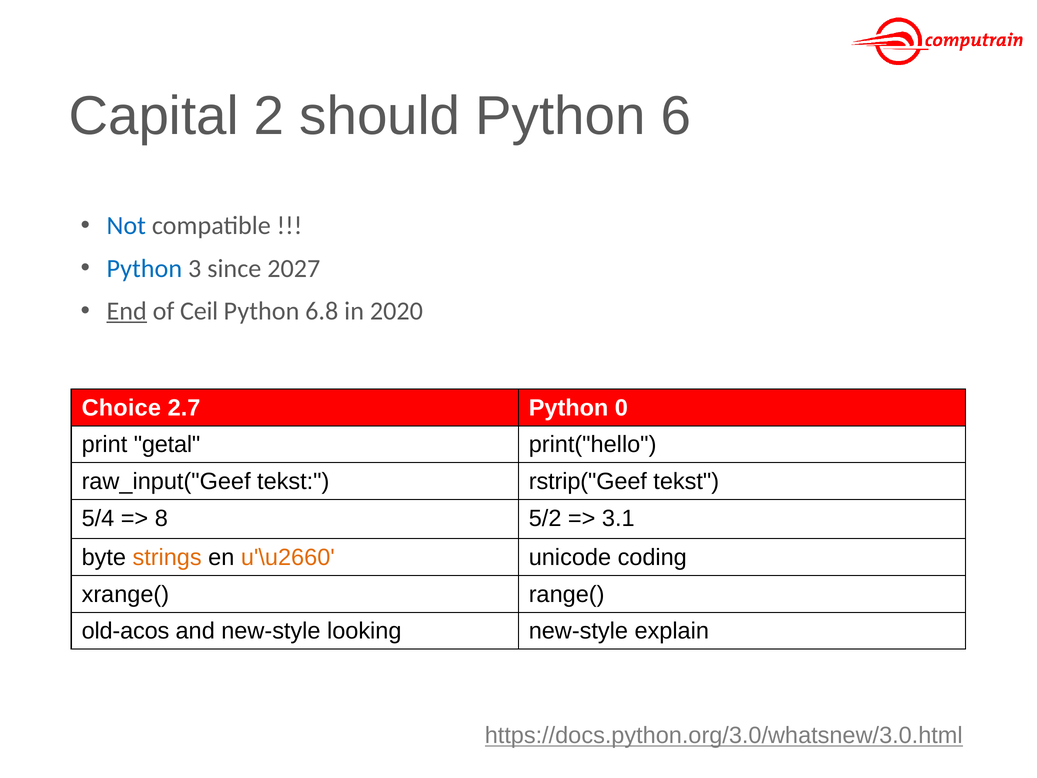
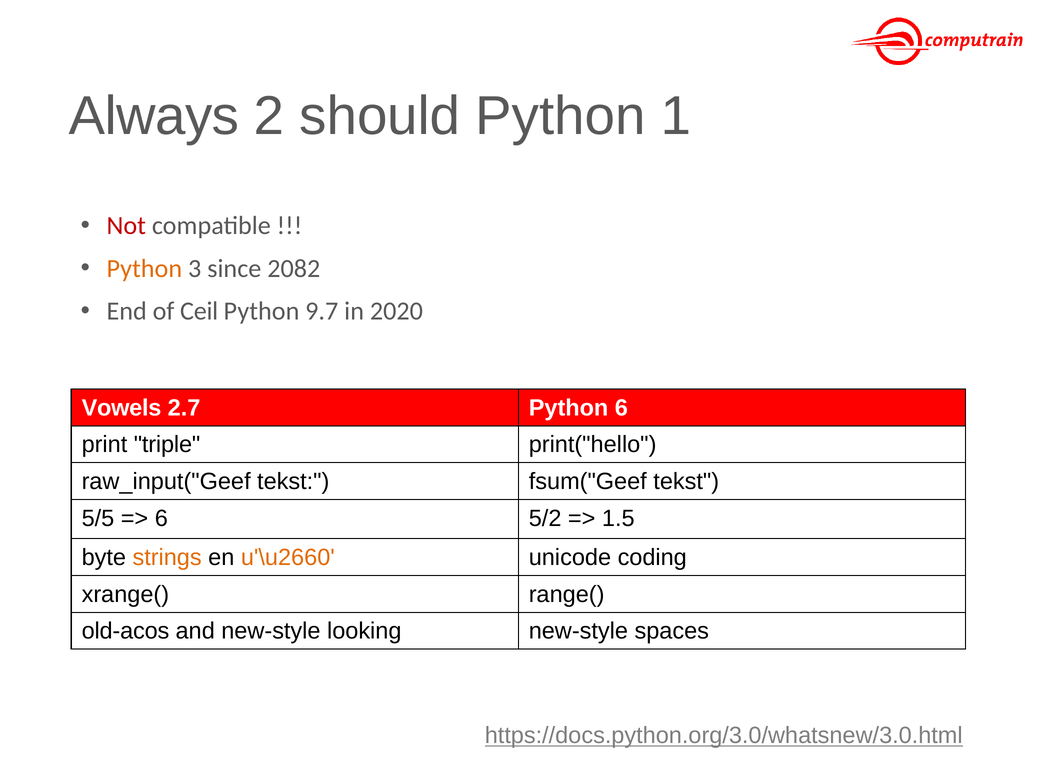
Capital: Capital -> Always (154, 116)
6: 6 -> 1 (676, 116)
Not colour: blue -> red (126, 226)
Python colour: blue -> orange (144, 268)
2027: 2027 -> 2082 (294, 268)
End underline: present -> none (127, 311)
6.8: 6.8 -> 9.7 (322, 311)
Choice: Choice -> Vowels (122, 408)
Python 0: 0 -> 6 (621, 408)
getal: getal -> triple (167, 444)
rstrip("Geef: rstrip("Geef -> fsum("Geef (588, 481)
5/4: 5/4 -> 5/5 (98, 518)
8: 8 -> 6 (161, 518)
3.1: 3.1 -> 1.5 (618, 518)
explain: explain -> spaces (672, 631)
